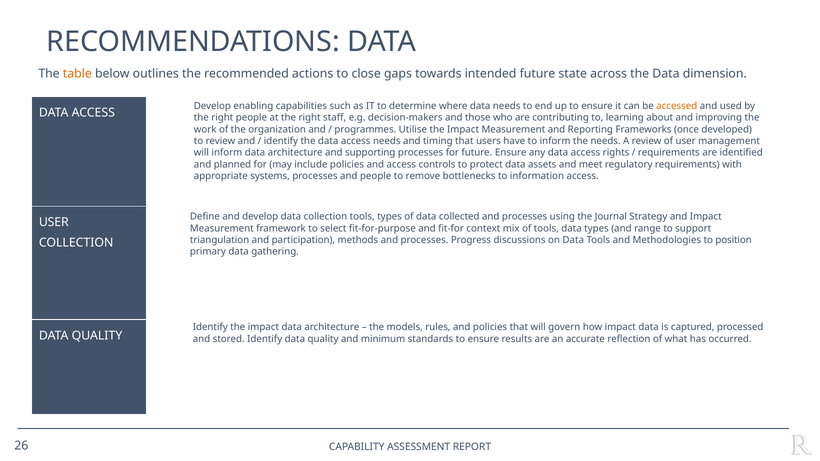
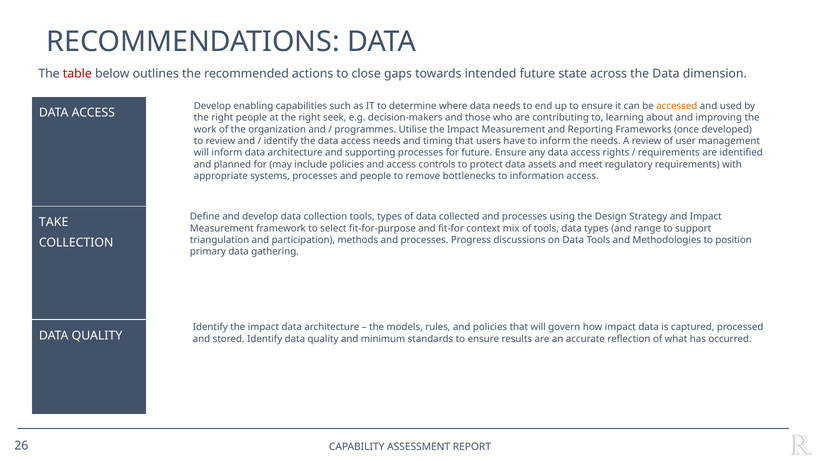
table colour: orange -> red (77, 74)
staff: staff -> seek (335, 118)
Journal: Journal -> Design (611, 217)
USER: USER -> TAKE (54, 223)
